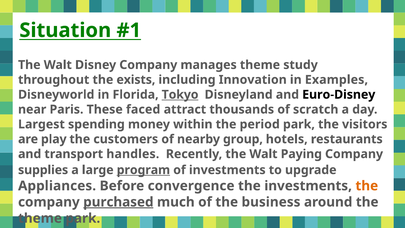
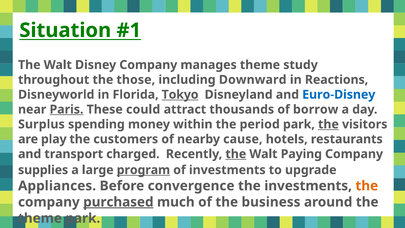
exists: exists -> those (136, 80)
Innovation: Innovation -> Downward (253, 80)
Examples: Examples -> Reactions (337, 80)
Euro-Disney colour: black -> blue (339, 95)
Paris underline: none -> present (66, 109)
faced: faced -> could (143, 109)
scratch: scratch -> borrow (316, 109)
Largest: Largest -> Surplus (41, 124)
the underline: none -> present (328, 124)
group: group -> cause (243, 139)
handles: handles -> charged (133, 154)
the underline: none -> present (236, 154)
